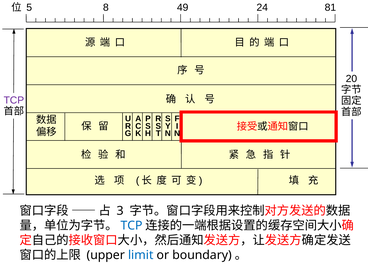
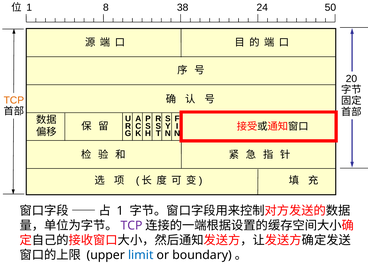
5: 5 -> 1 (29, 8)
49: 49 -> 38 (183, 8)
81: 81 -> 50 (330, 8)
TCP colour: purple -> orange (14, 100)
3: 3 -> 1 (120, 211)
TCP colour: blue -> purple (132, 226)
